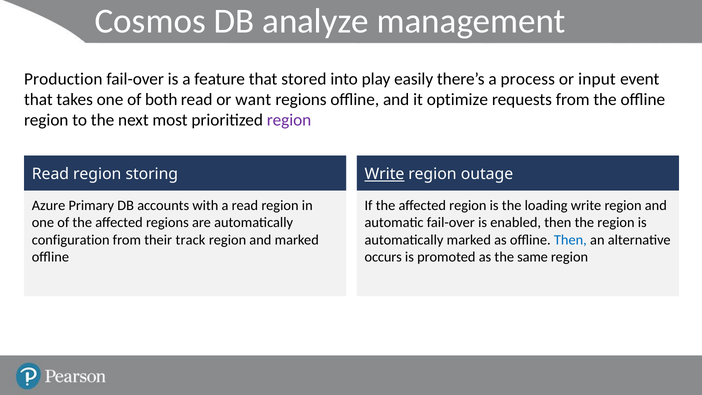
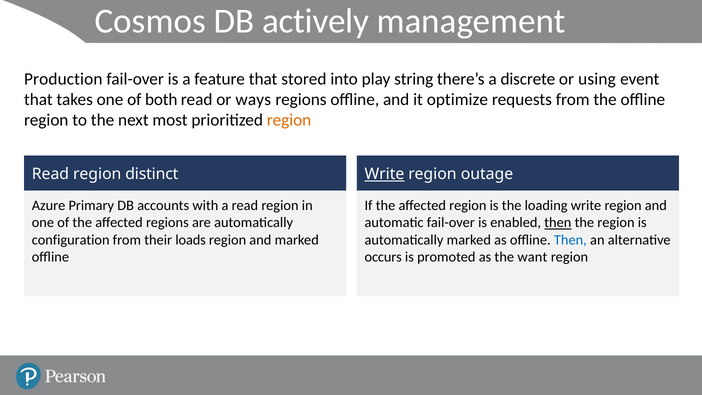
analyze: analyze -> actively (316, 21)
easily: easily -> string (414, 79)
process: process -> discrete (528, 79)
input: input -> using (597, 79)
want: want -> ways (253, 99)
region colour: purple -> orange (289, 120)
storing: storing -> distinct (152, 174)
then underline: none -> present (558, 223)
track: track -> loads (191, 240)
same: same -> want (532, 257)
